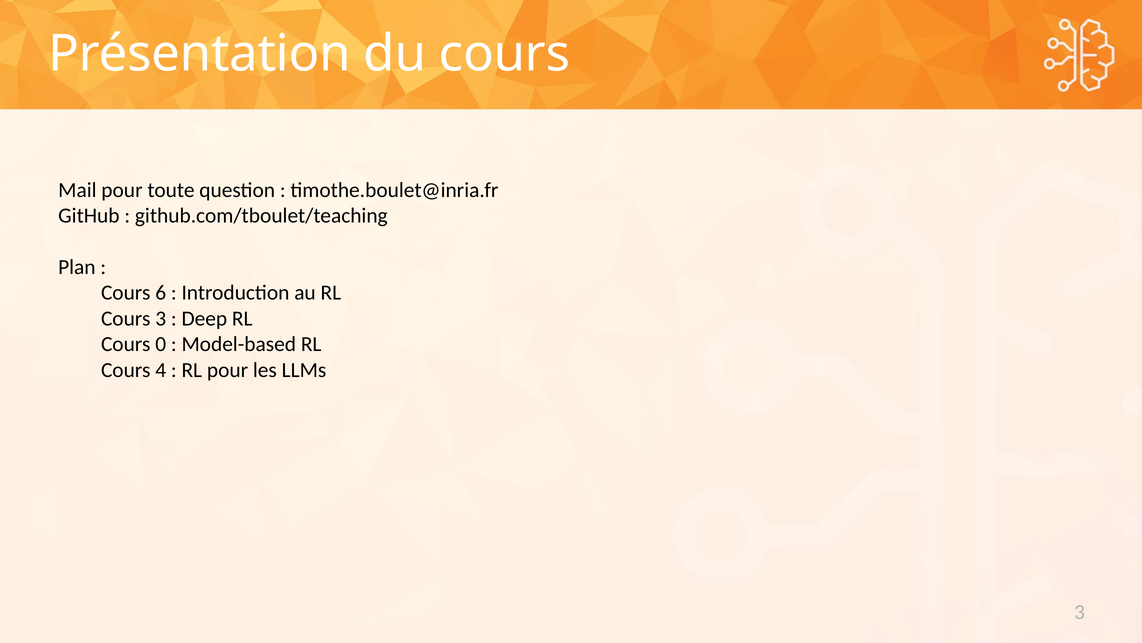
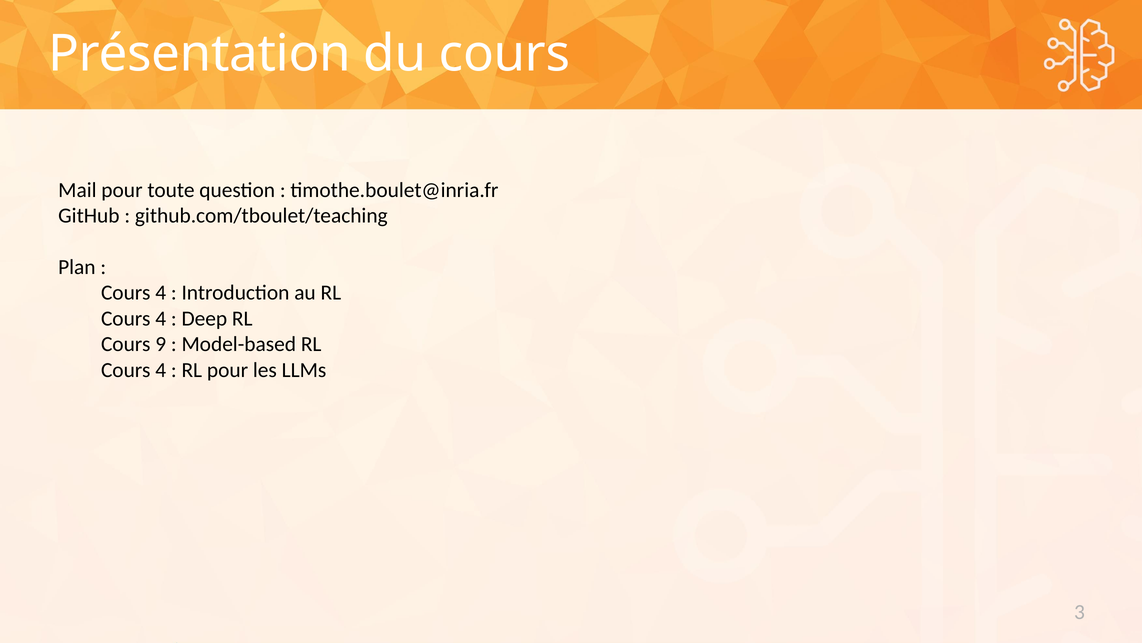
6: 6 -> 4 (161, 293)
3: 3 -> 4 (161, 318)
0: 0 -> 9 (161, 344)
